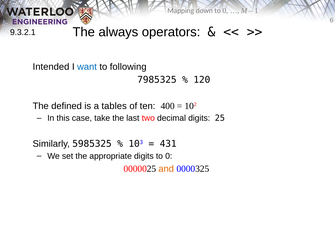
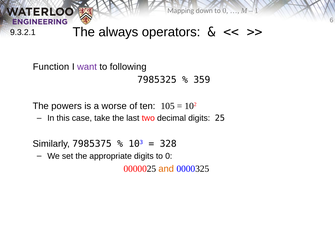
Intended: Intended -> Function (51, 67)
want colour: blue -> purple (87, 67)
120: 120 -> 359 (202, 80)
defined: defined -> powers (67, 106)
tables: tables -> worse (114, 106)
400: 400 -> 105 (168, 106)
5985325: 5985325 -> 7985375 (92, 143)
431: 431 -> 328 (168, 143)
